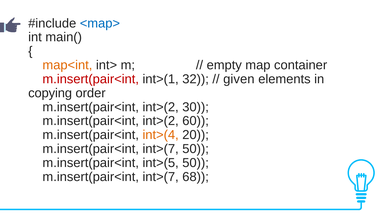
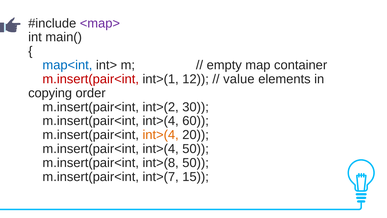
<map> colour: blue -> purple (100, 23)
map<int colour: orange -> blue (67, 65)
32: 32 -> 12 (196, 79)
given: given -> value (239, 79)
int>(2: int>(2 -> int>(4 (161, 121)
int>(7: int>(7 -> int>(4 (161, 149)
int>(5: int>(5 -> int>(8 (161, 163)
68: 68 -> 15 (196, 177)
